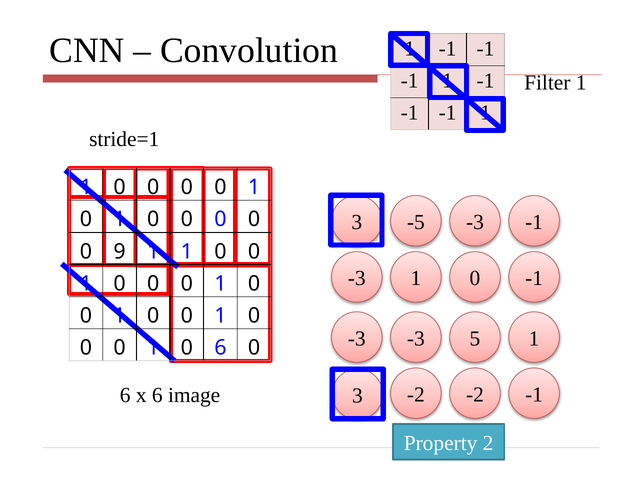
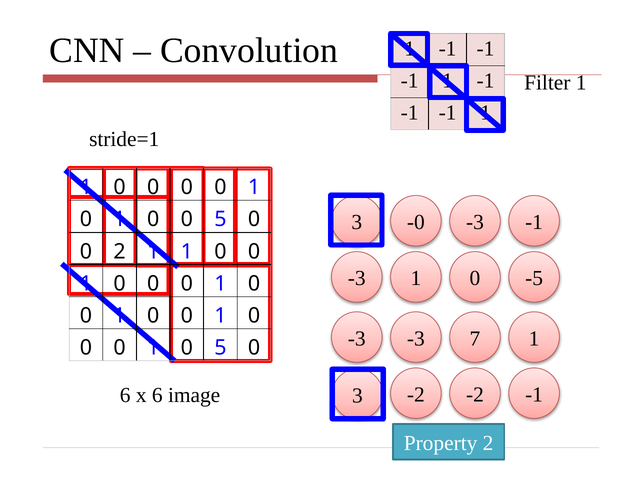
-5: -5 -> -0 (416, 222)
0: 0 -> 5 (220, 220)
0 9: 9 -> 2 (120, 252)
0 -1: -1 -> -5 (534, 279)
5: 5 -> 7 (475, 339)
1 0 6: 6 -> 5 (220, 348)
